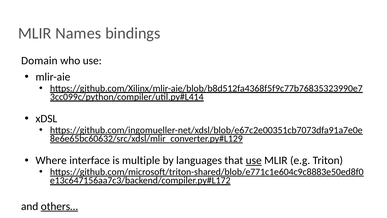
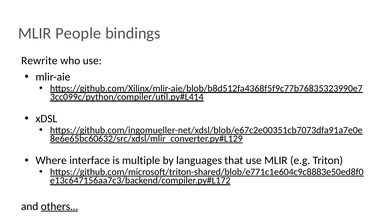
Names: Names -> People (78, 33)
Domain: Domain -> Rewrite (39, 61)
use underline: present -> none (254, 160)
